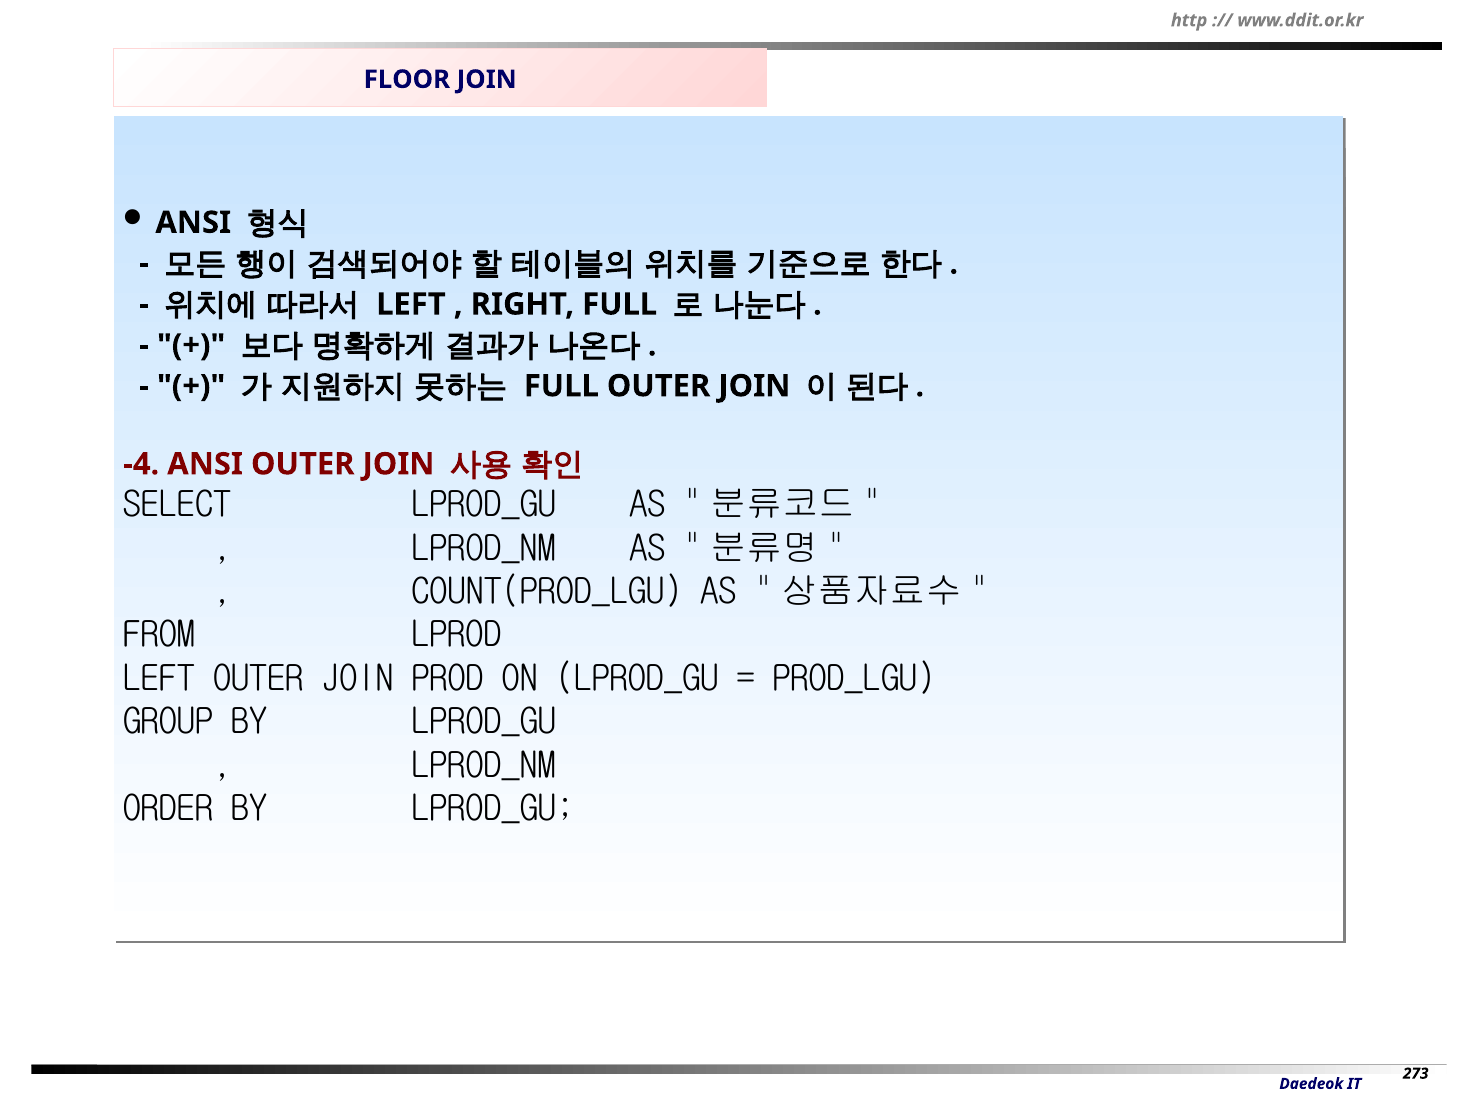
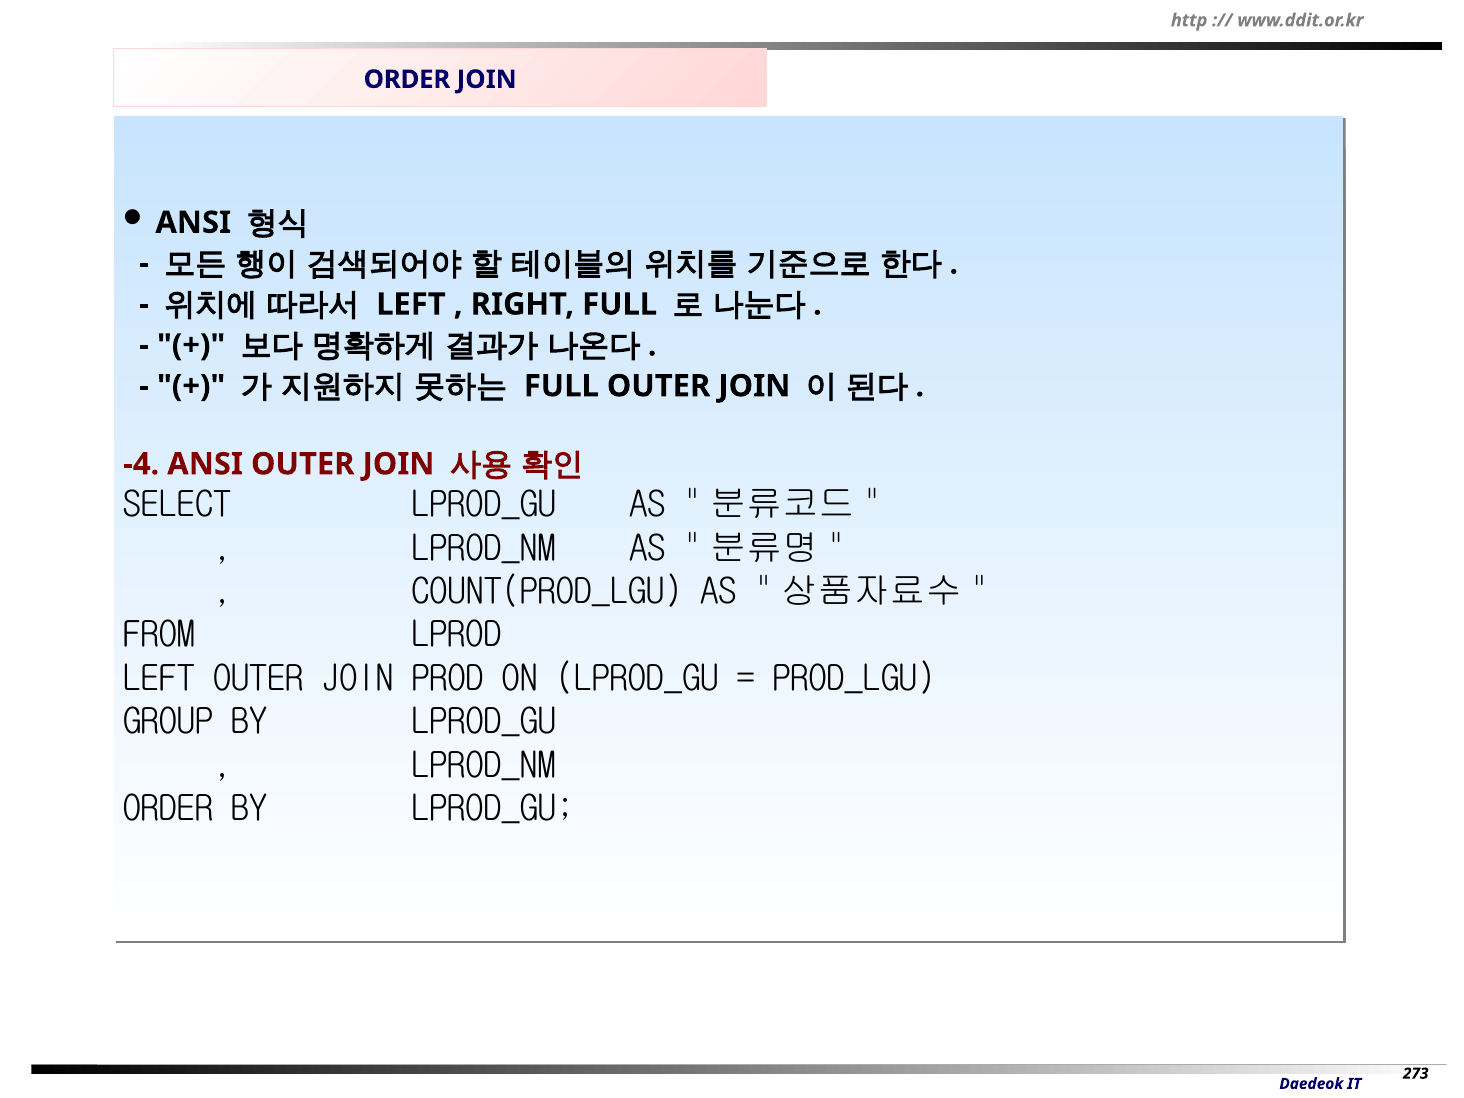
FLOOR: FLOOR -> ORDER (407, 79)
